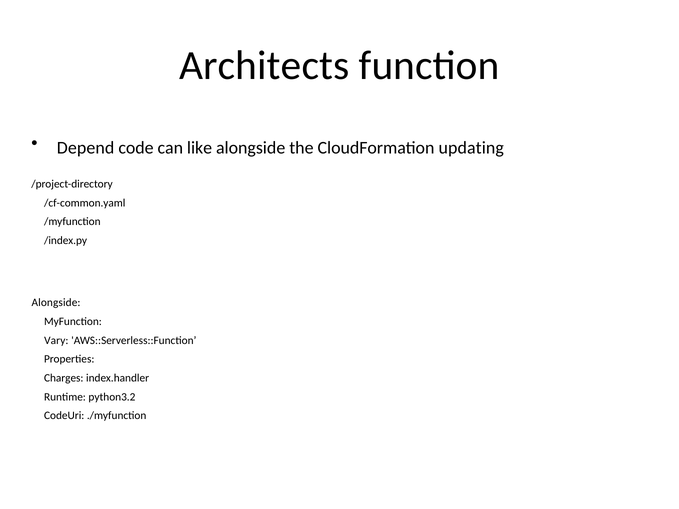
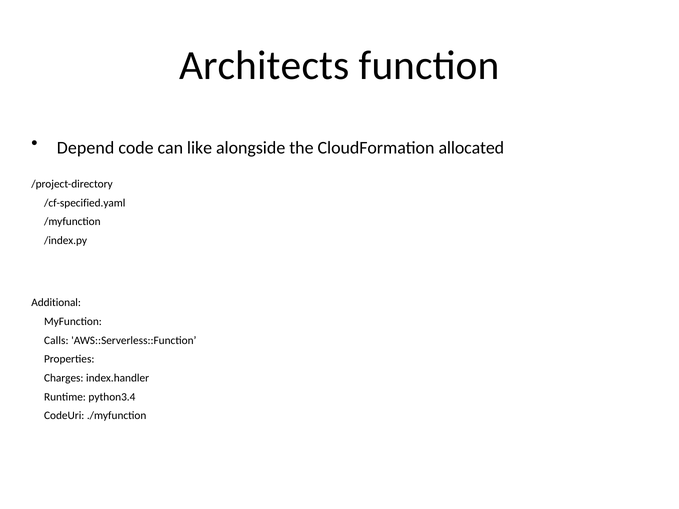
updating: updating -> allocated (471, 148)
/cf-common.yaml: /cf-common.yaml -> /cf-specified.yaml (85, 203)
Alongside: Alongside -> Additional (56, 303)
Vary: Vary -> Calls (56, 340)
python3.2: python3.2 -> python3.4 (112, 397)
